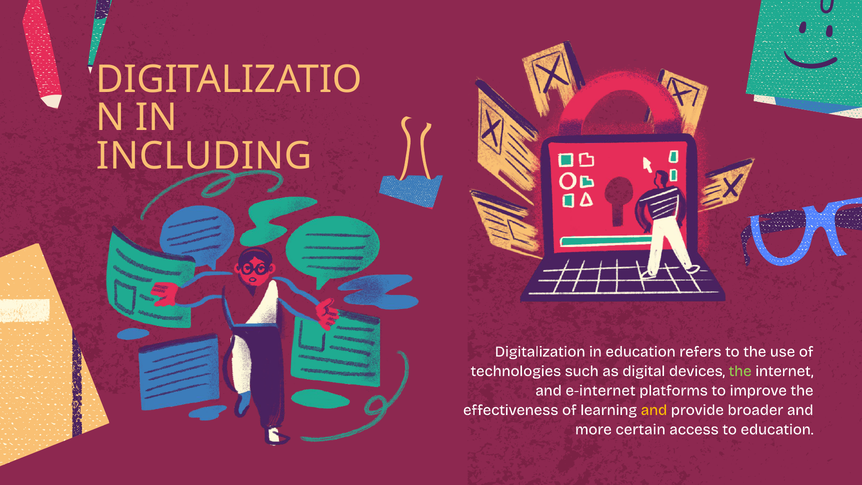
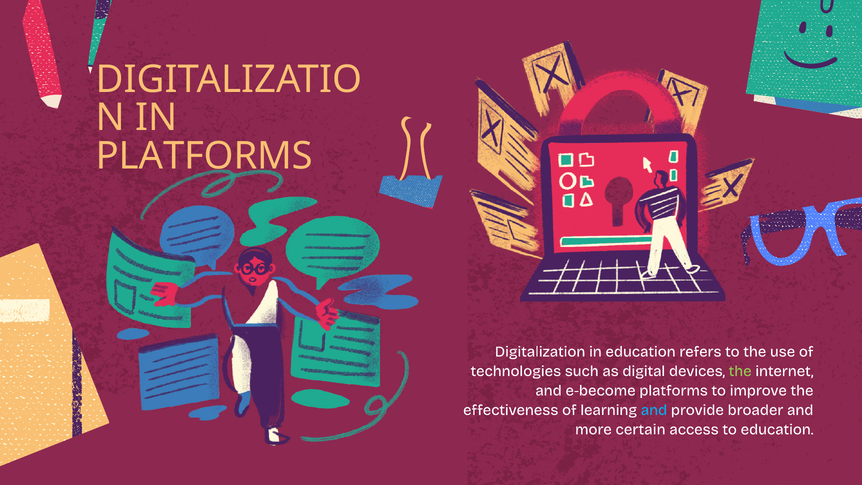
INCLUDING: INCLUDING -> PLATFORMS (205, 156)
e-internet: e-internet -> e-become (601, 390)
and colour: yellow -> light blue (654, 410)
